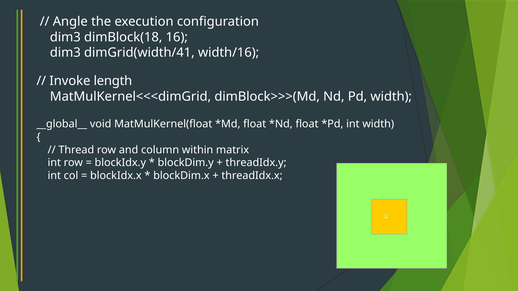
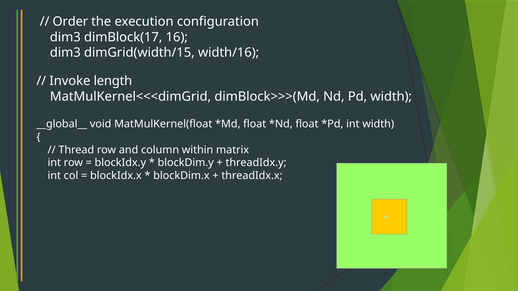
Angle: Angle -> Order (70, 22)
dimBlock(18: dimBlock(18 -> dimBlock(17 (123, 37)
dimGrid(width/41: dimGrid(width/41 -> dimGrid(width/15 (139, 53)
